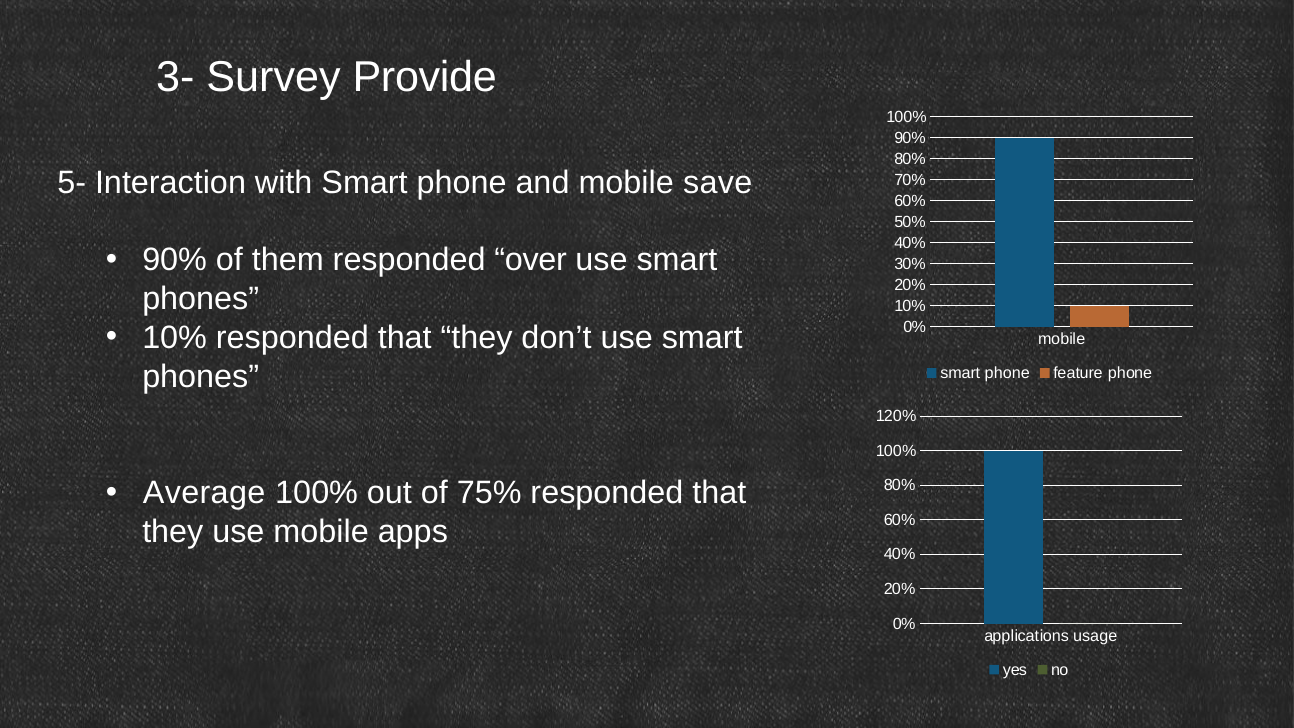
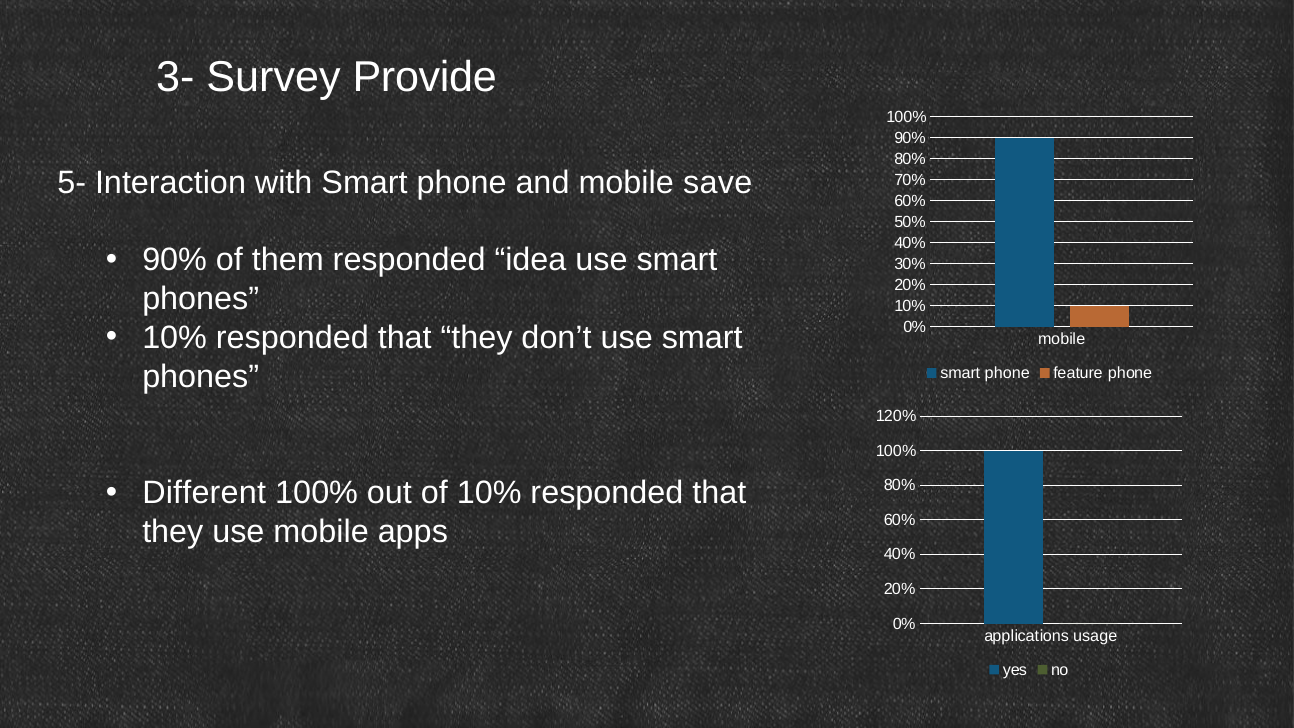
over: over -> idea (530, 260)
Average: Average -> Different (204, 493)
of 75%: 75% -> 10% (489, 493)
